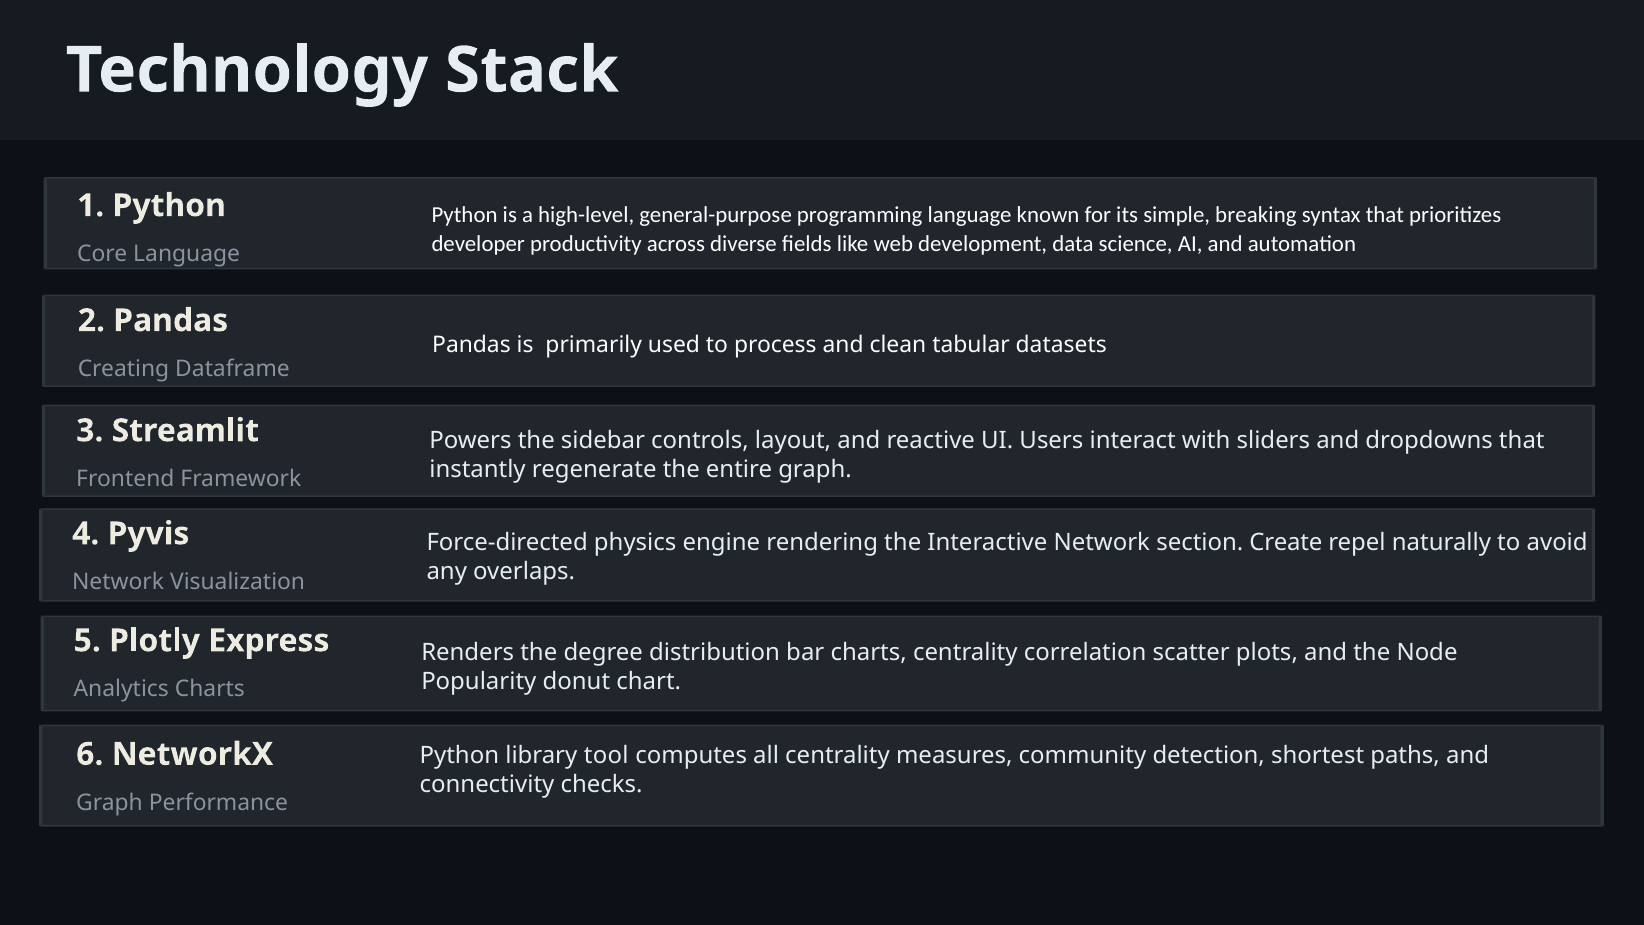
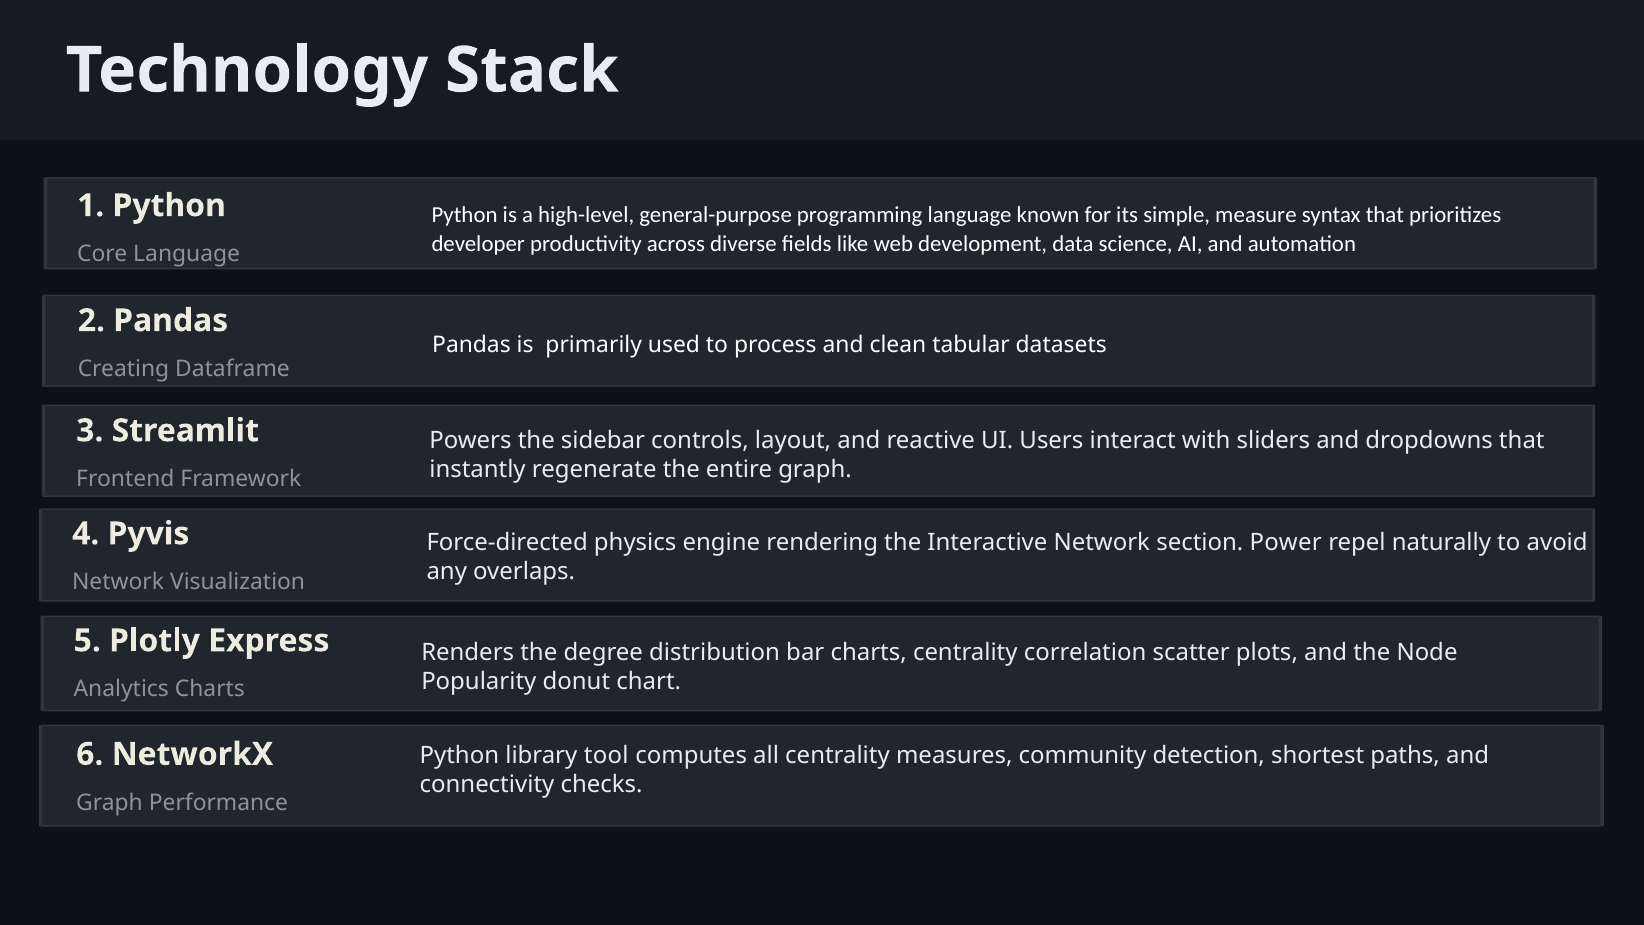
breaking: breaking -> measure (1256, 215)
Create: Create -> Power (1286, 543)
